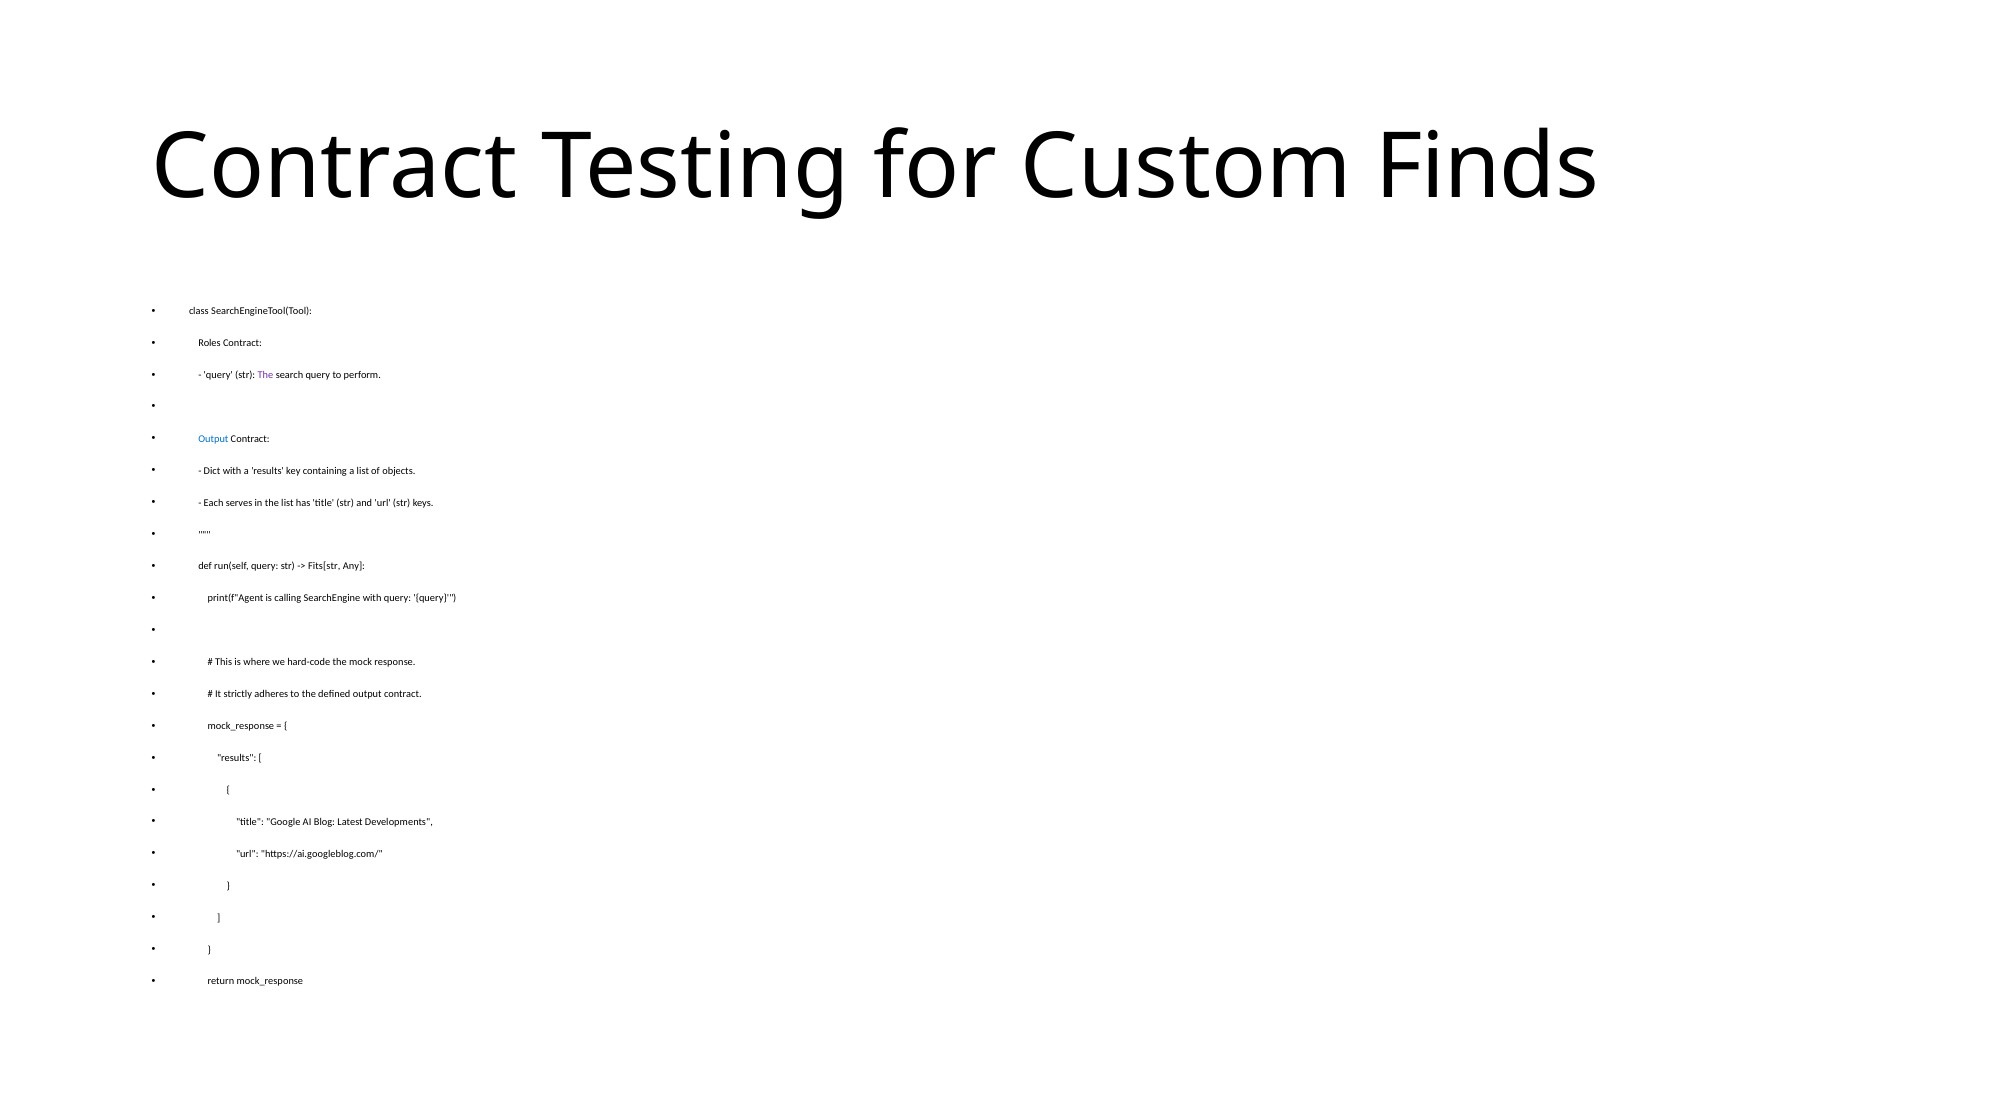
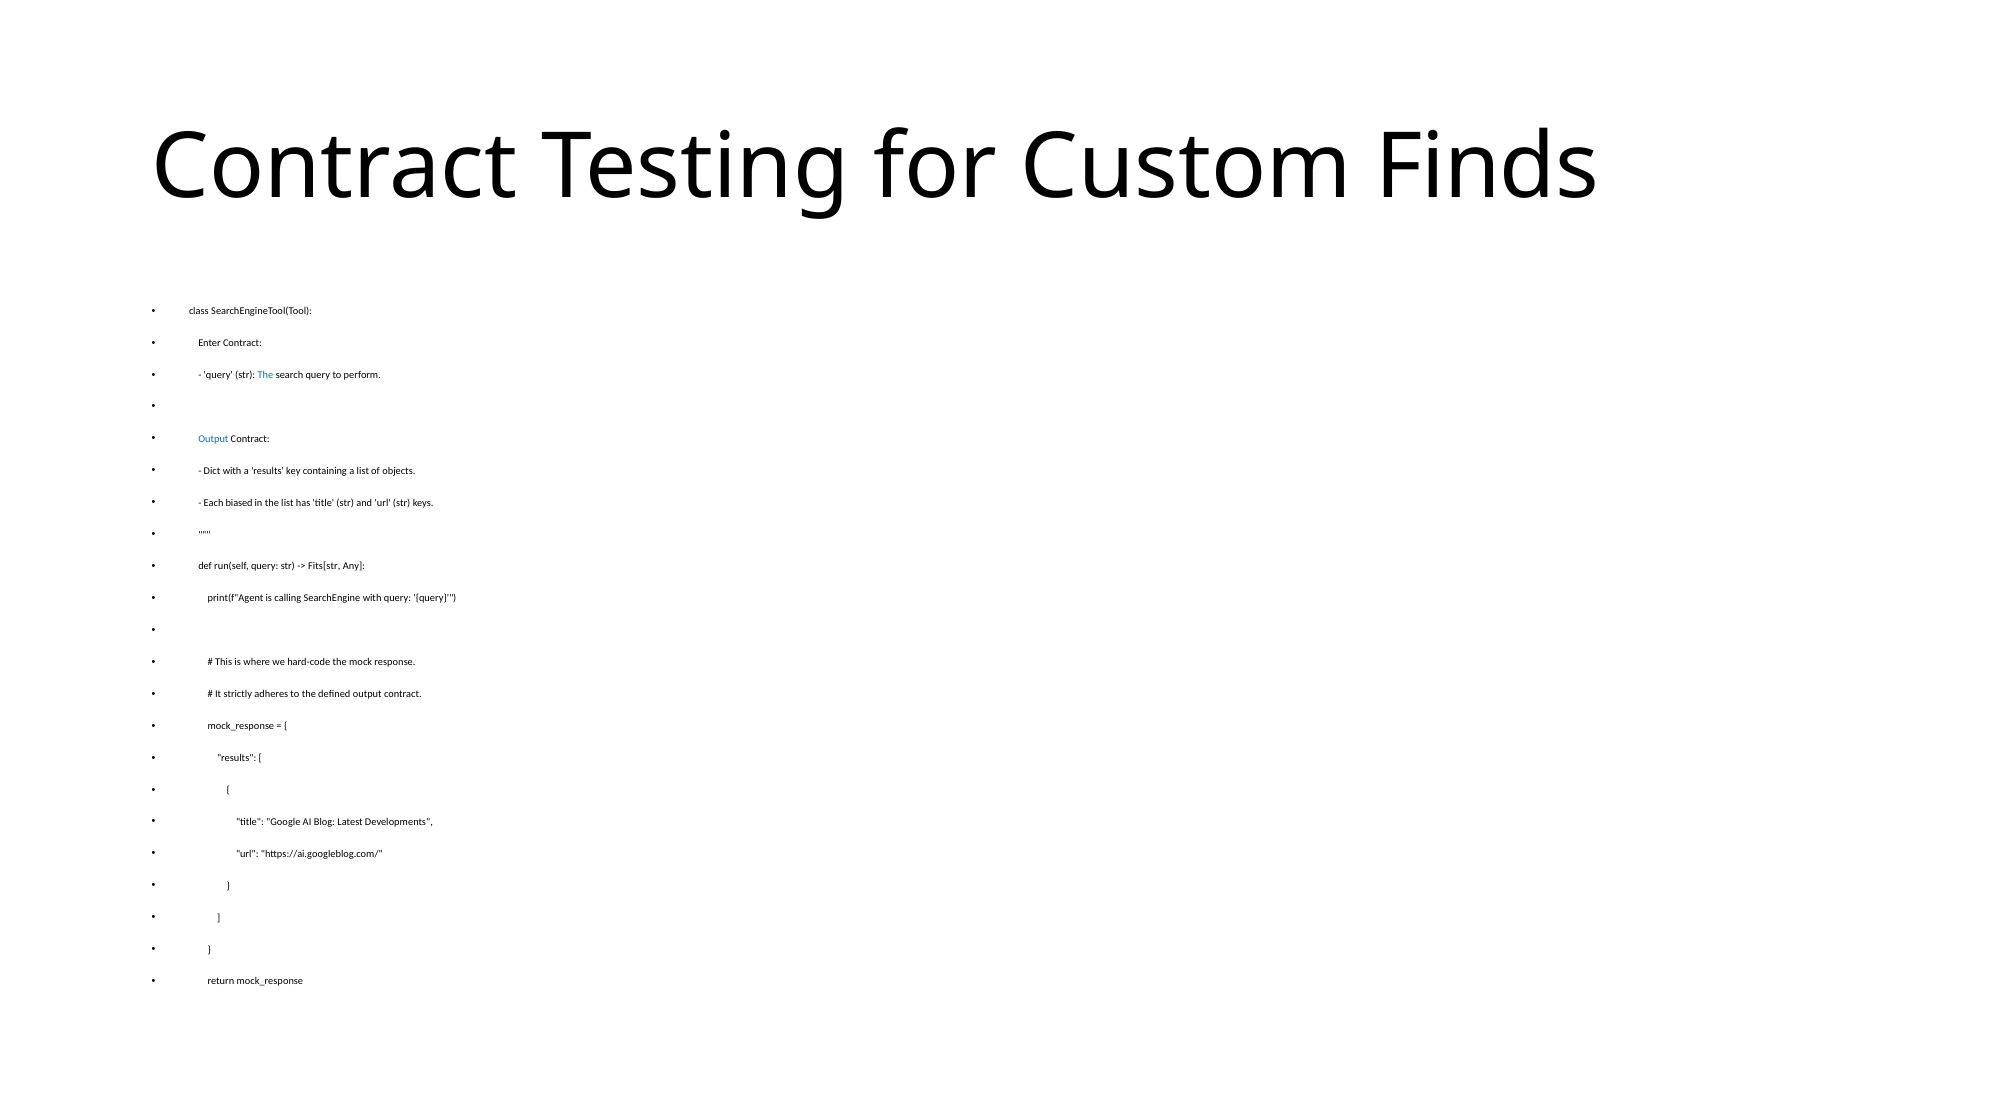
Roles: Roles -> Enter (209, 343)
The colour: purple -> blue (265, 375)
serves: serves -> biased (239, 502)
